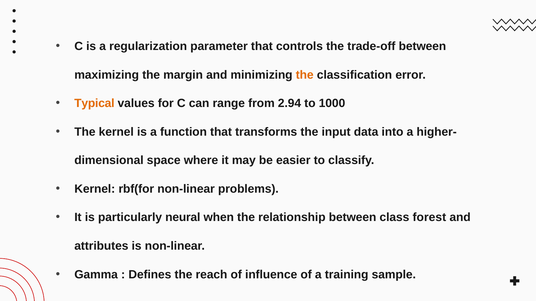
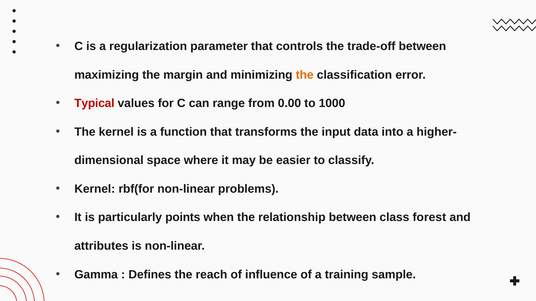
Typical colour: orange -> red (94, 103)
2.94: 2.94 -> 0.00 (289, 103)
neural: neural -> points (183, 218)
